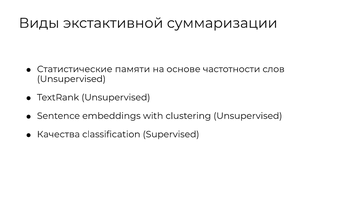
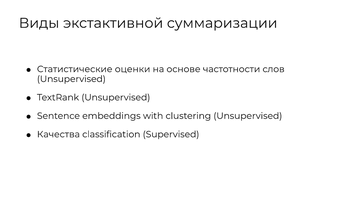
памяти: памяти -> оценки (133, 69)
